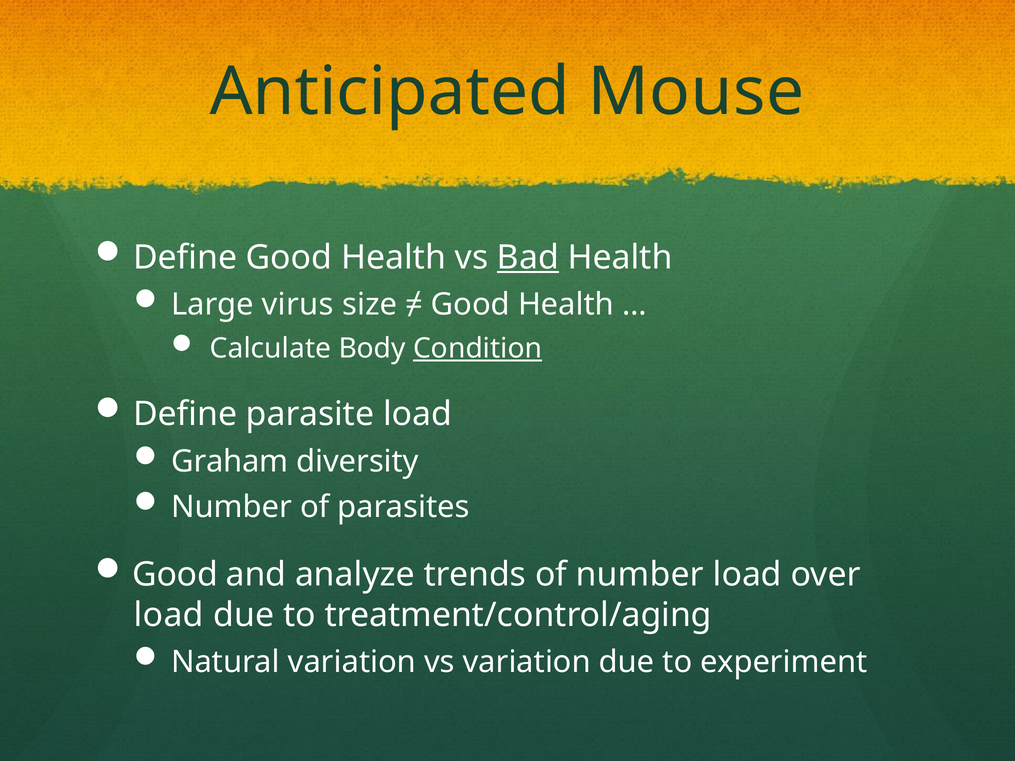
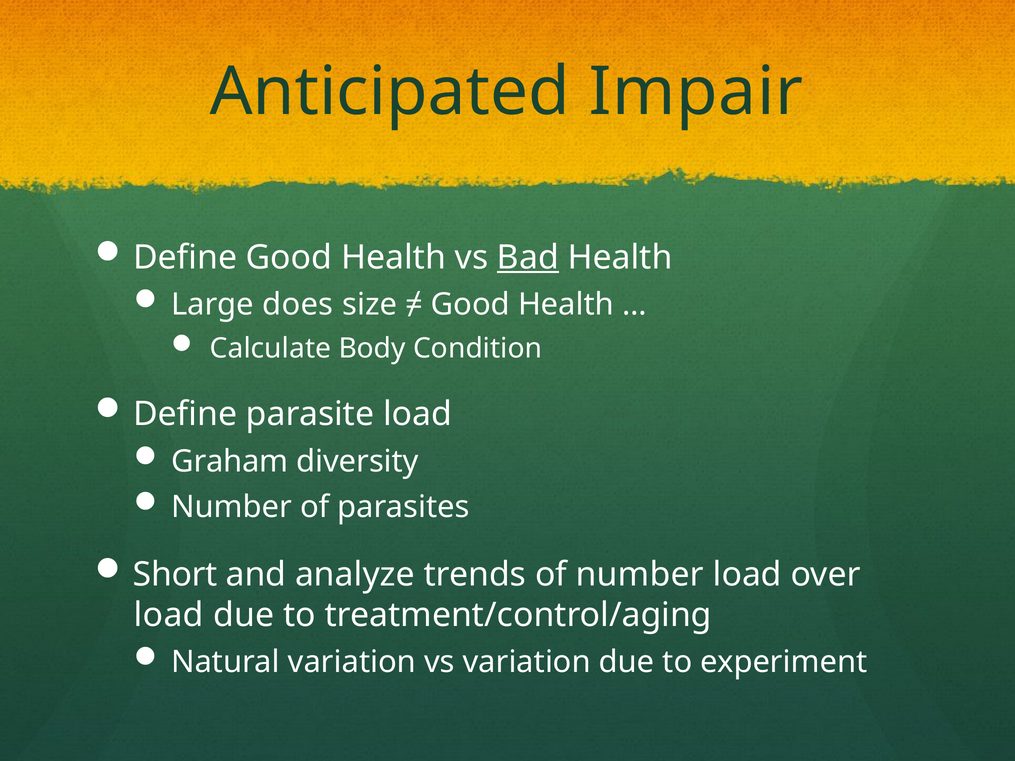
Mouse: Mouse -> Impair (696, 92)
virus: virus -> does (298, 305)
Condition underline: present -> none (478, 349)
Good: Good -> Short (175, 575)
